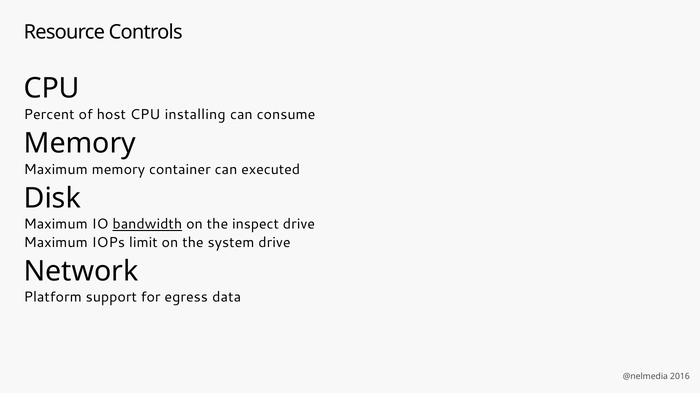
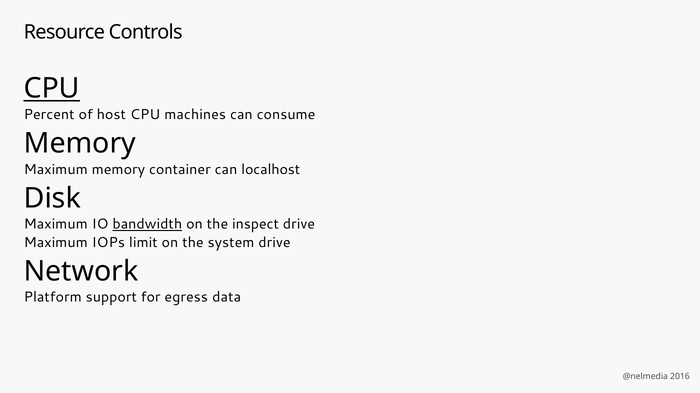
CPU underline: none -> present (52, 89)
installing: installing -> machines (195, 115)
executed: executed -> localhost (271, 170)
